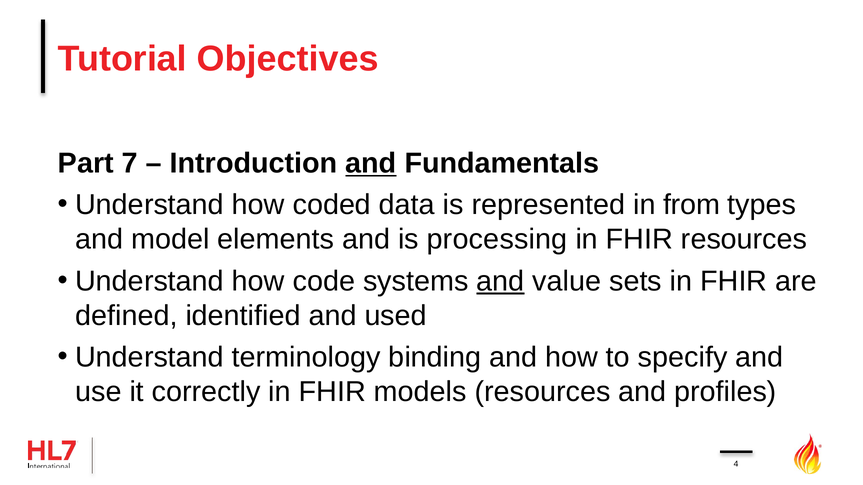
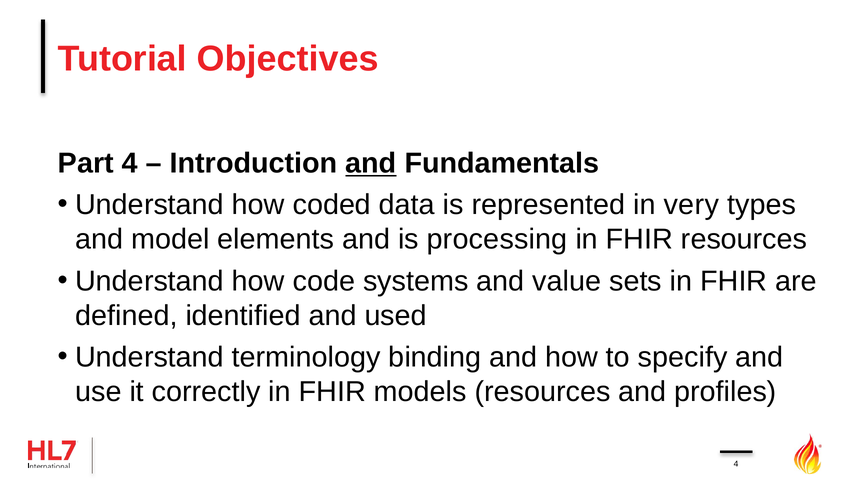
Part 7: 7 -> 4 (130, 163)
from: from -> very (691, 205)
and underline: present -> none (500, 281)
